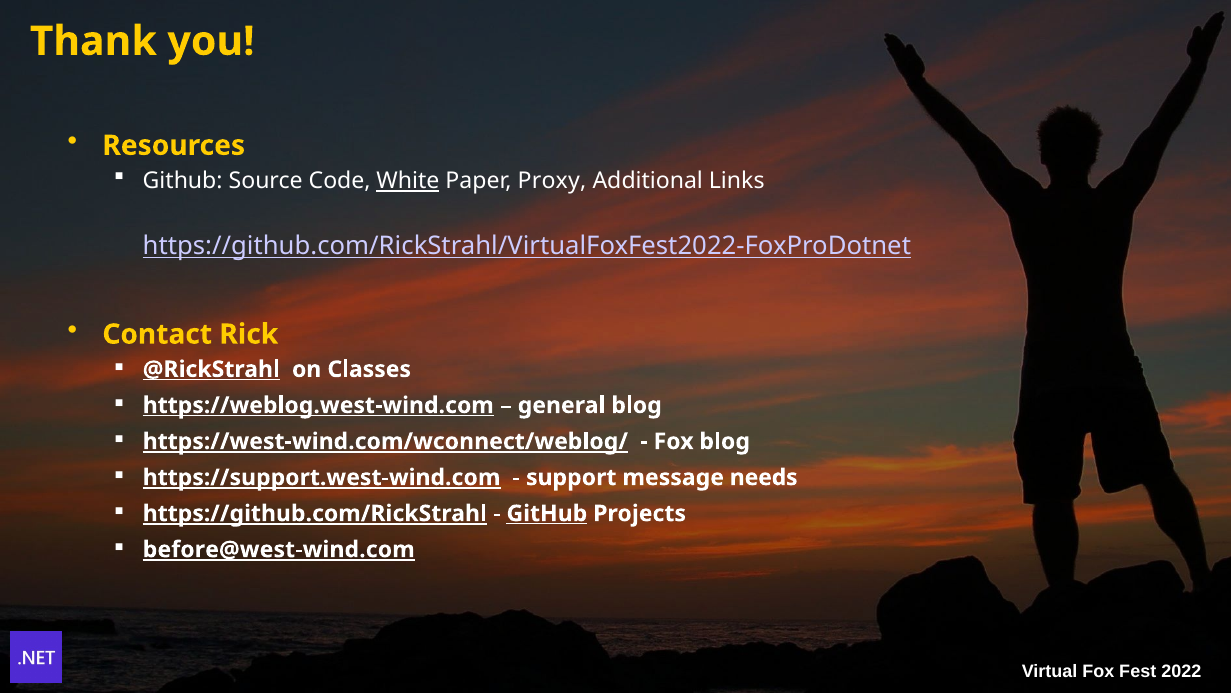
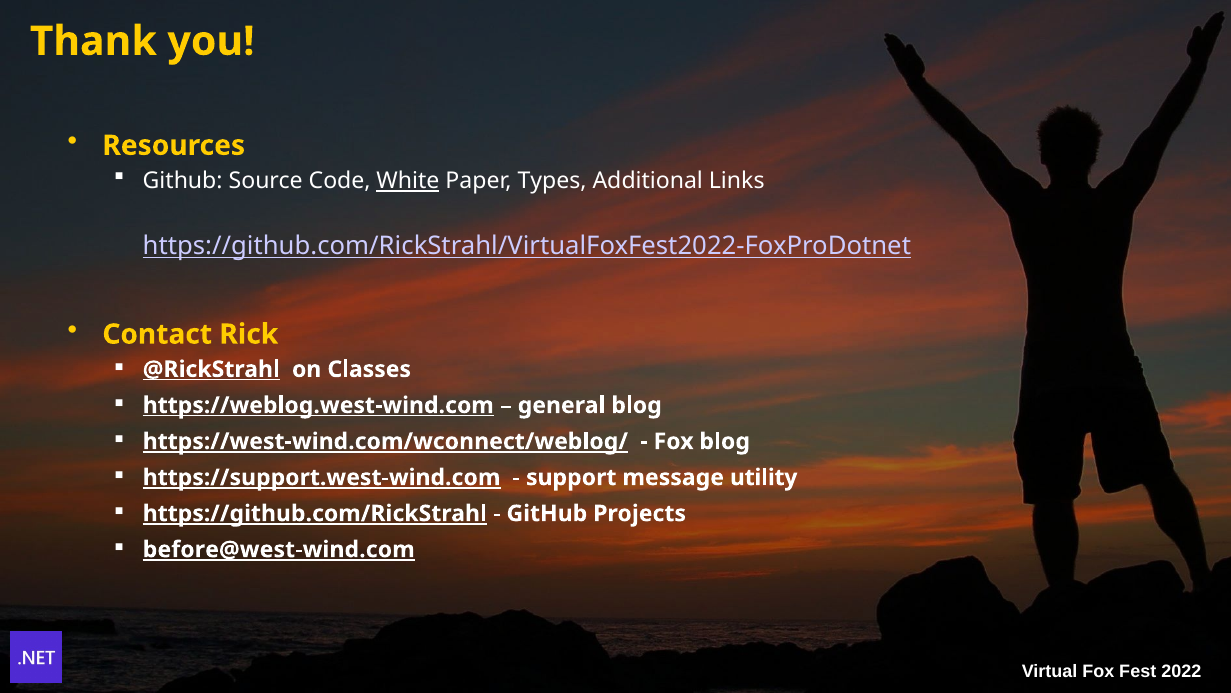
Proxy: Proxy -> Types (552, 181)
needs: needs -> utility (764, 477)
GitHub underline: present -> none (547, 513)
